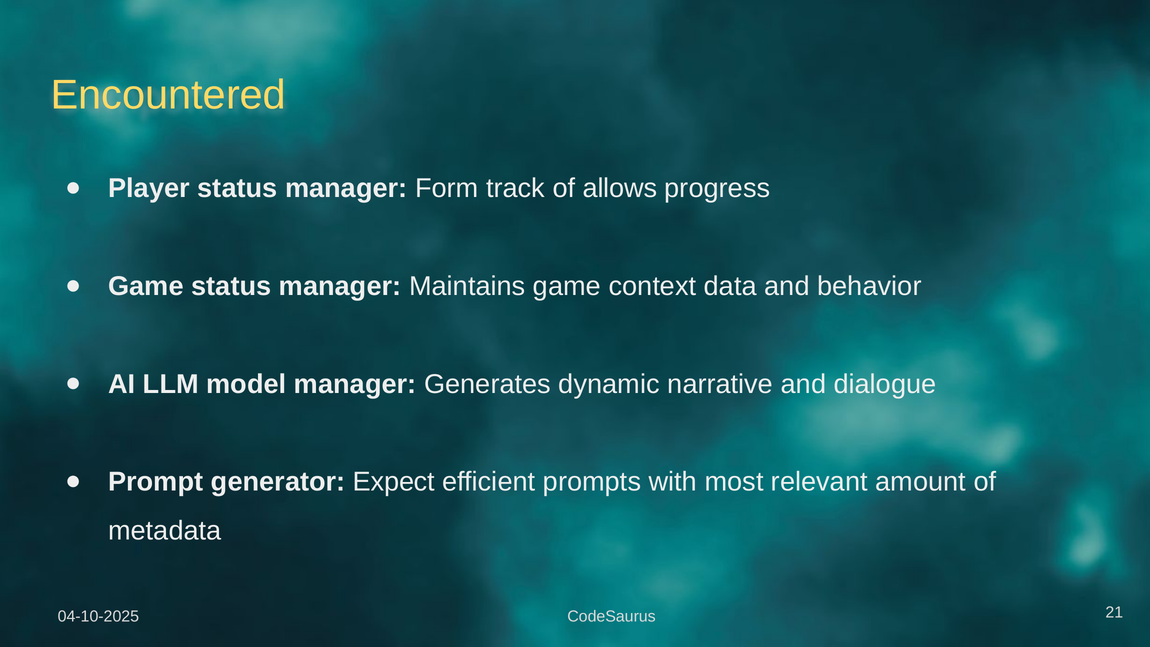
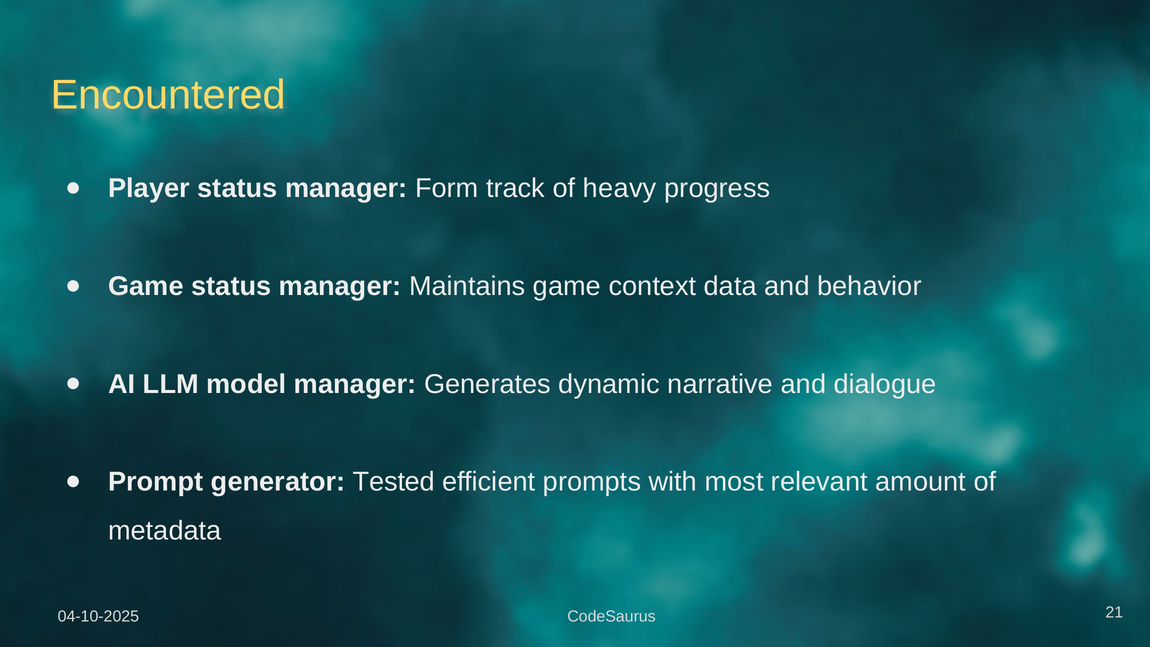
allows: allows -> heavy (620, 188)
Expect: Expect -> Tested (394, 482)
